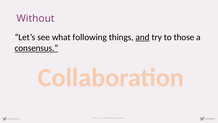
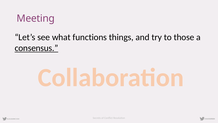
Without: Without -> Meeting (36, 18)
following: following -> functions (90, 37)
and underline: present -> none (143, 37)
